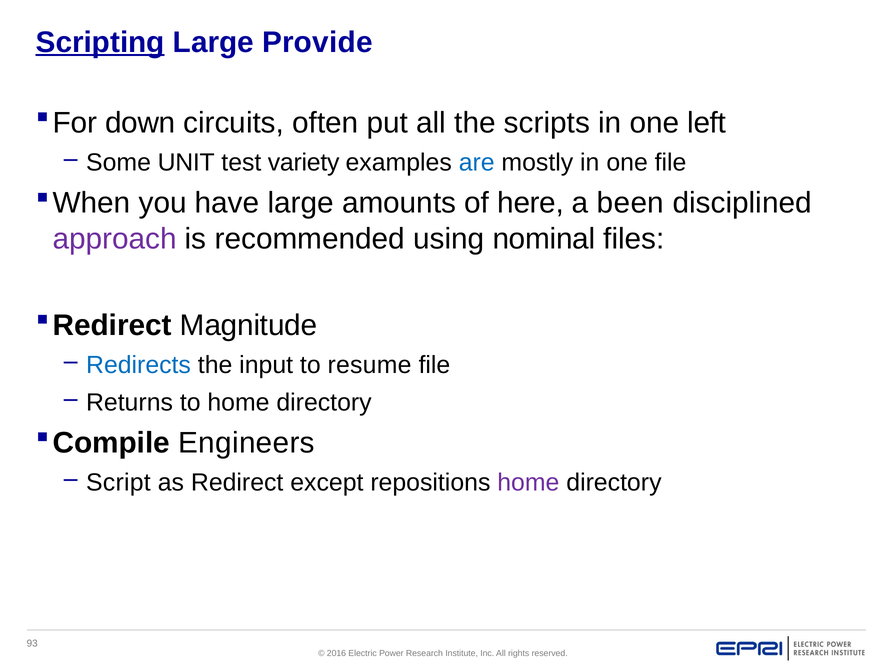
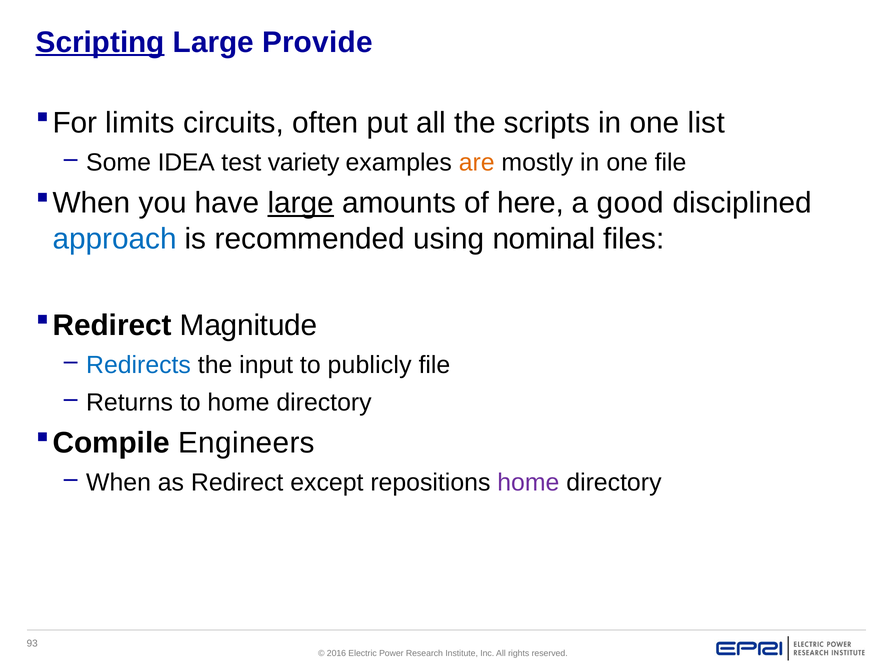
down: down -> limits (140, 123)
left: left -> list (706, 123)
UNIT: UNIT -> IDEA (186, 162)
are colour: blue -> orange (477, 162)
large underline: none -> present (301, 203)
been: been -> good (630, 203)
approach colour: purple -> blue (115, 239)
resume: resume -> publicly (370, 365)
Script: Script -> When (119, 483)
